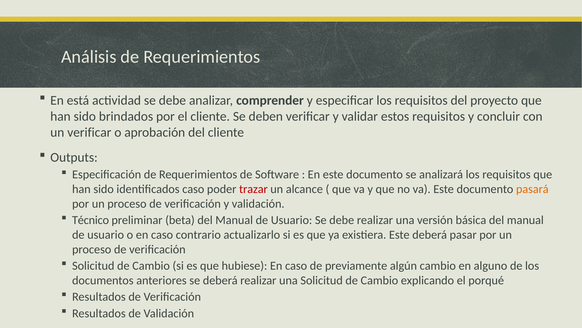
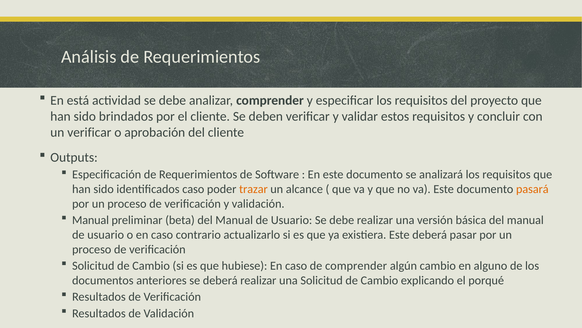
trazar colour: red -> orange (253, 189)
Técnico: Técnico -> Manual (91, 220)
de previamente: previamente -> comprender (356, 265)
